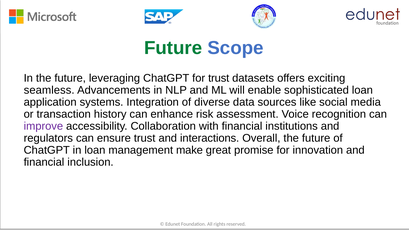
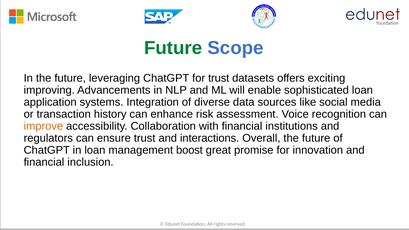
seamless: seamless -> improving (49, 90)
improve colour: purple -> orange (43, 126)
make: make -> boost (189, 150)
